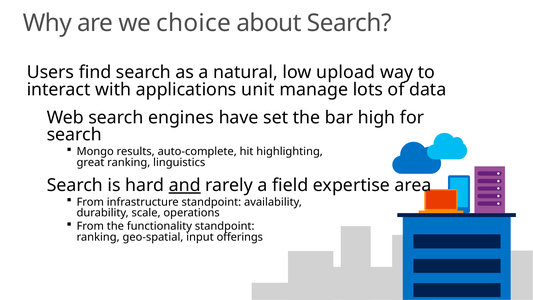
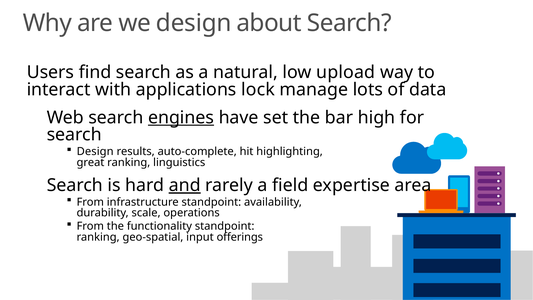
we choice: choice -> design (194, 23)
unit: unit -> lock (258, 90)
engines underline: none -> present (181, 117)
Mongo: Mongo -> Design (95, 151)
